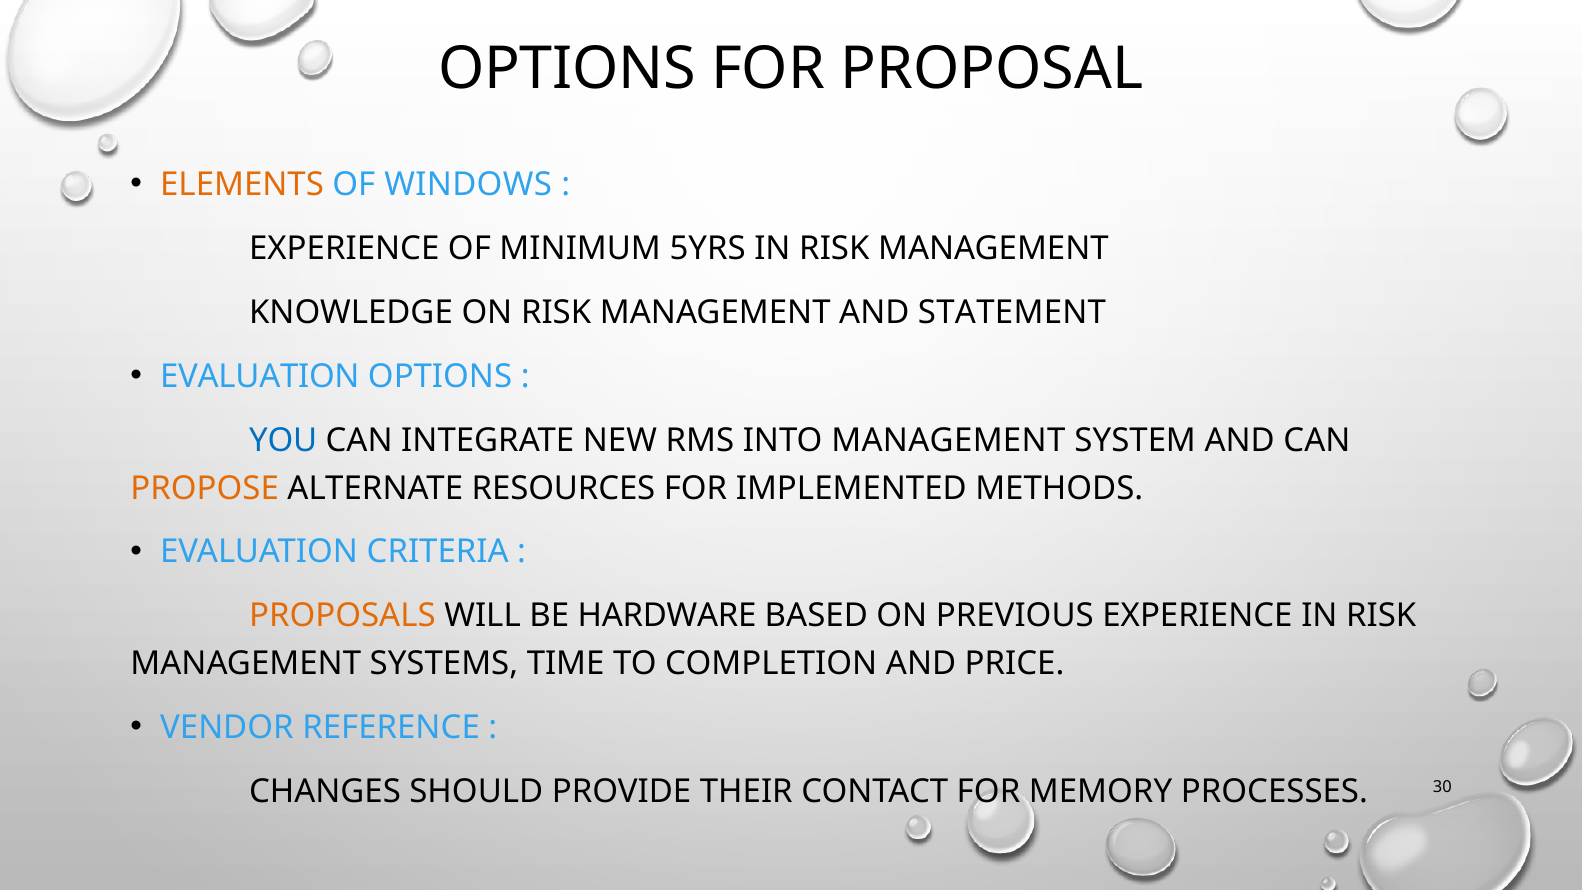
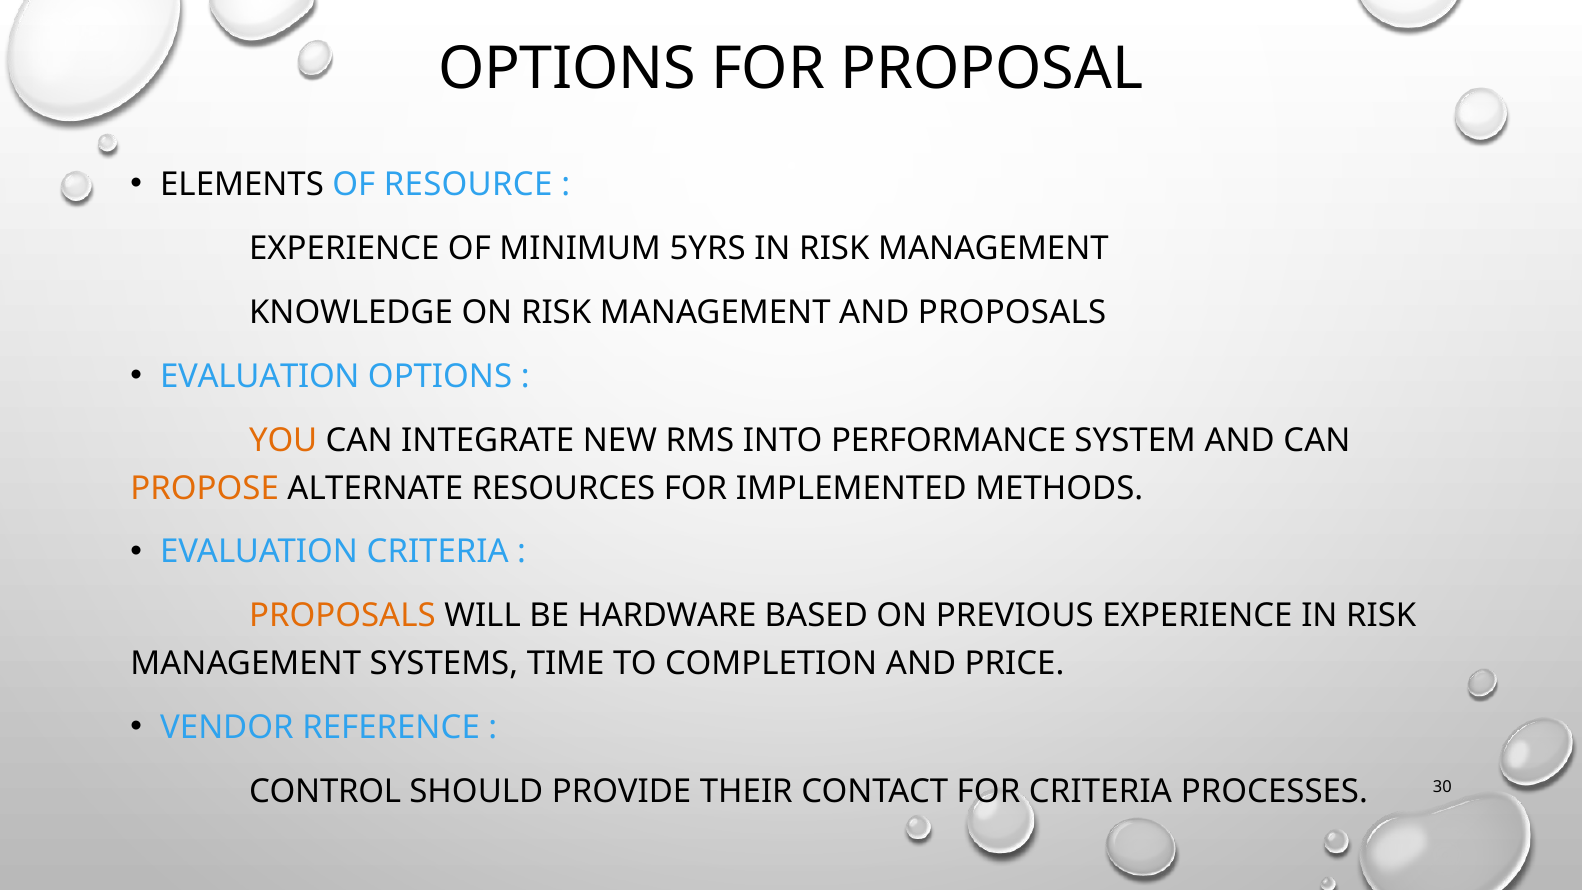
ELEMENTS colour: orange -> black (242, 185)
WINDOWS: WINDOWS -> RESOURCE (468, 185)
AND STATEMENT: STATEMENT -> PROPOSALS (1012, 313)
YOU colour: blue -> orange (283, 441)
INTO MANAGEMENT: MANAGEMENT -> PERFORMANCE (949, 441)
CHANGES: CHANGES -> CONTROL (325, 791)
FOR MEMORY: MEMORY -> CRITERIA (1100, 791)
